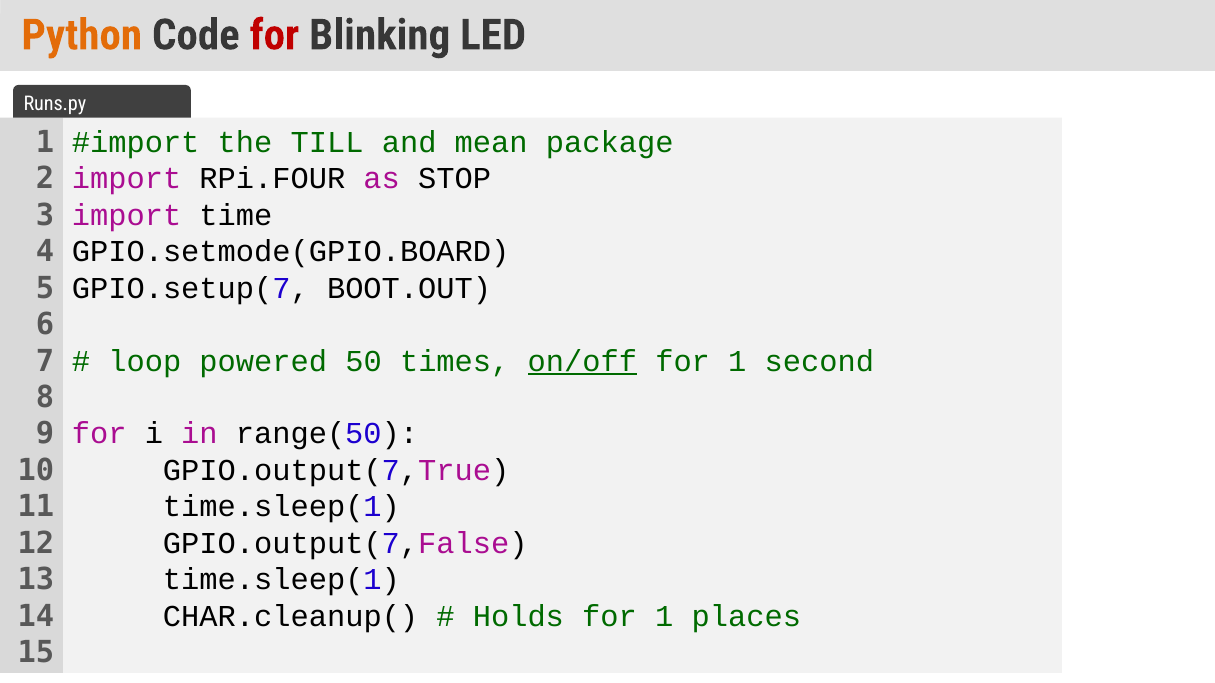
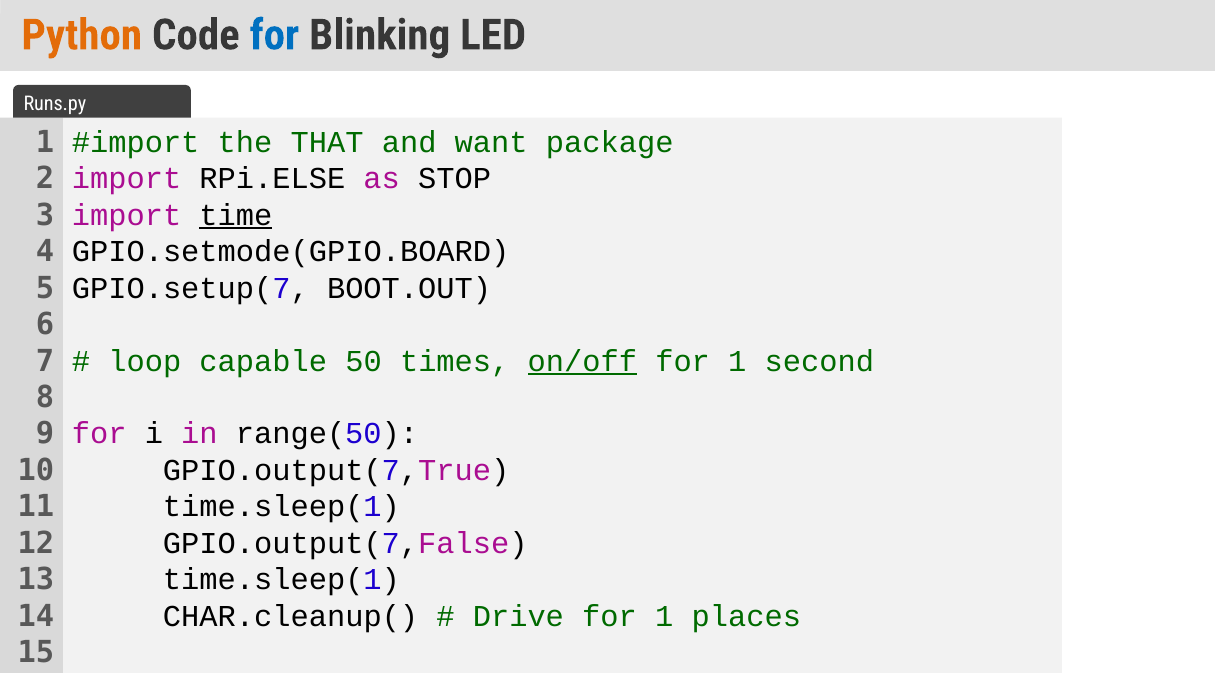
for colour: red -> blue (274, 35)
TILL: TILL -> THAT (327, 143)
mean: mean -> want (491, 143)
RPi.FOUR: RPi.FOUR -> RPi.ELSE (272, 179)
time underline: none -> present (236, 215)
powered: powered -> capable (263, 361)
Holds: Holds -> Drive (518, 616)
